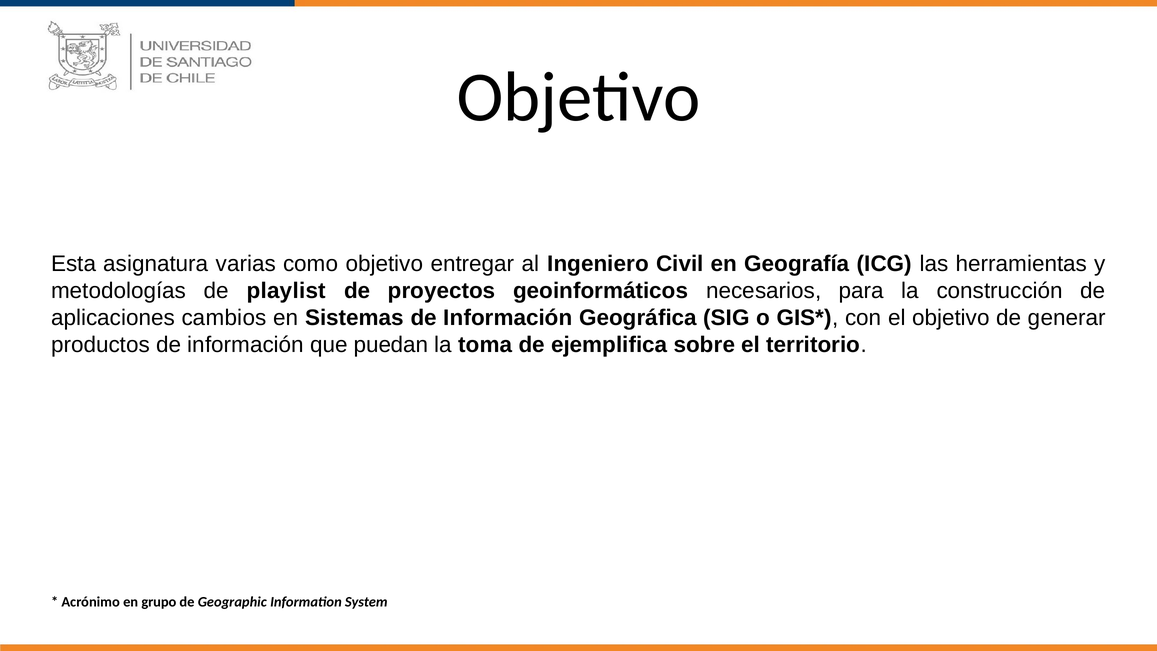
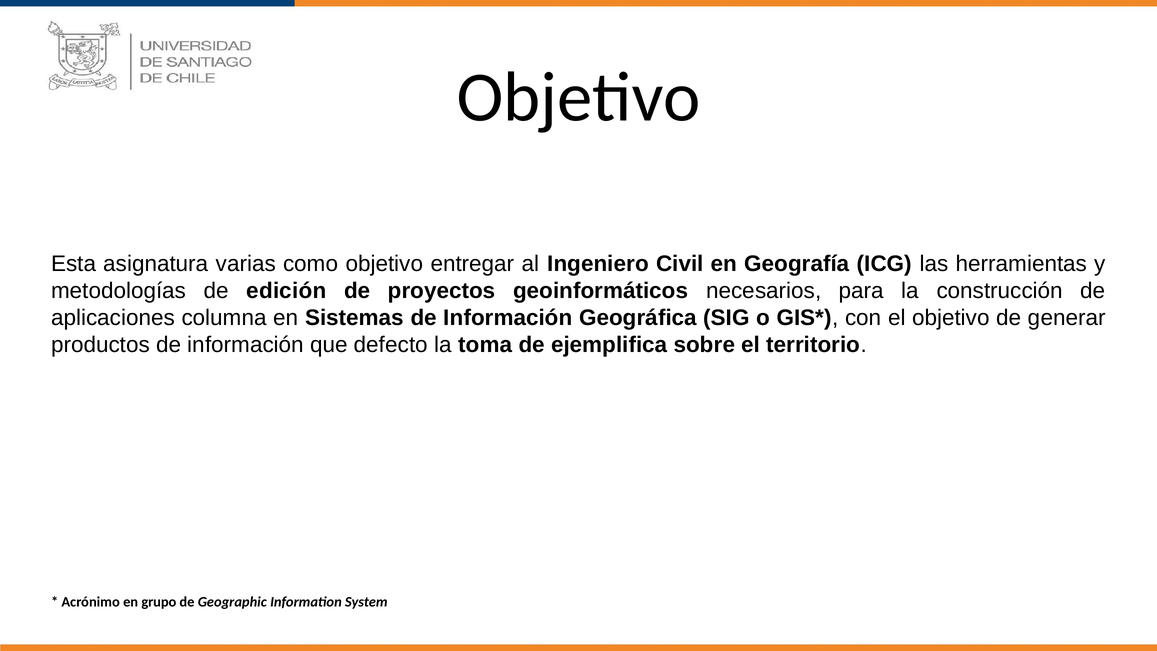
playlist: playlist -> edición (286, 291)
cambios: cambios -> columna (224, 318)
puedan: puedan -> defecto (391, 345)
